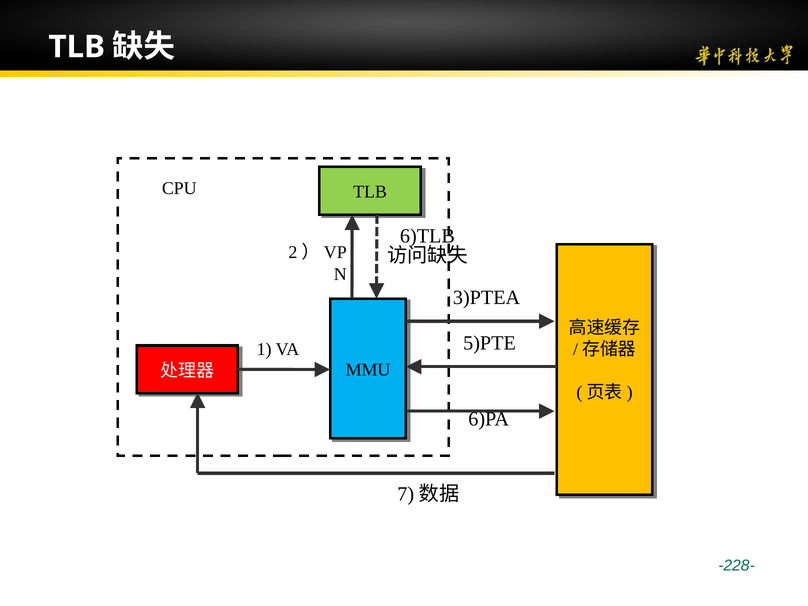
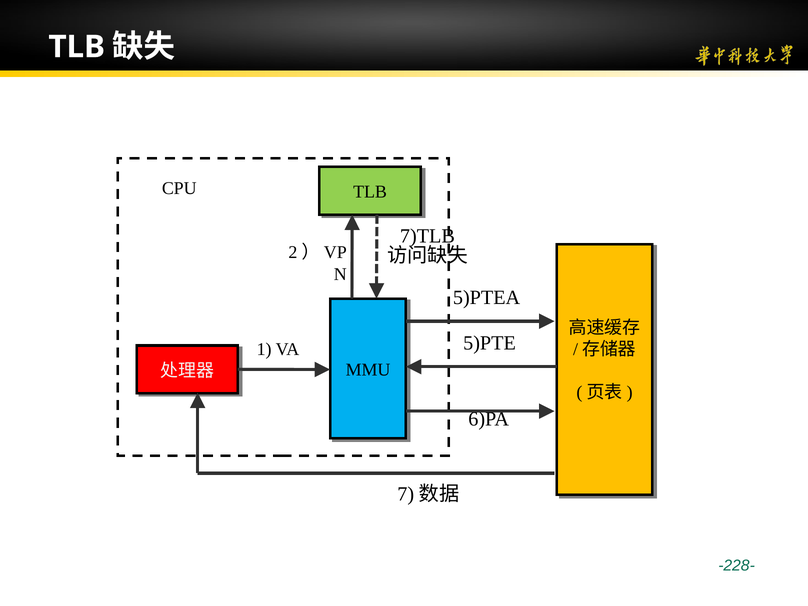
6)TLB: 6)TLB -> 7)TLB (427, 236)
3)PTEA: 3)PTEA -> 5)PTEA (487, 297)
